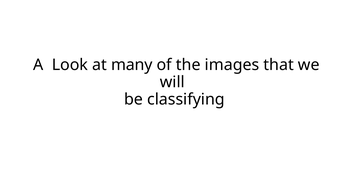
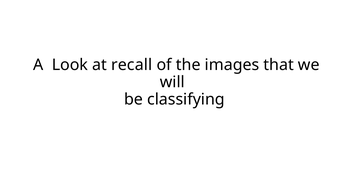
many: many -> recall (132, 65)
